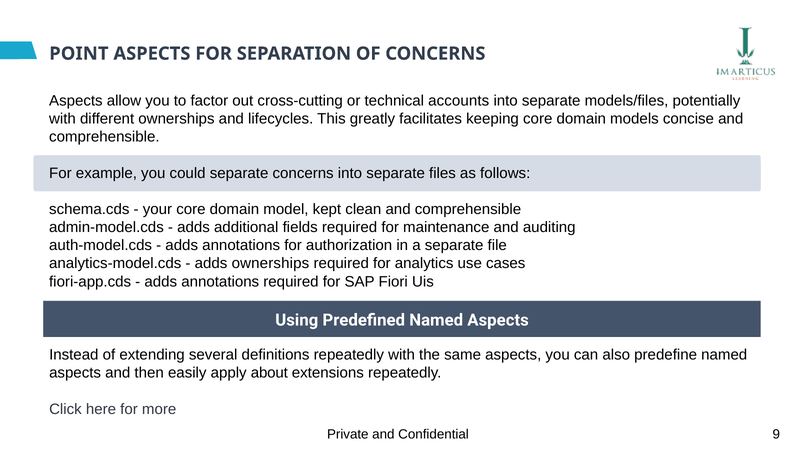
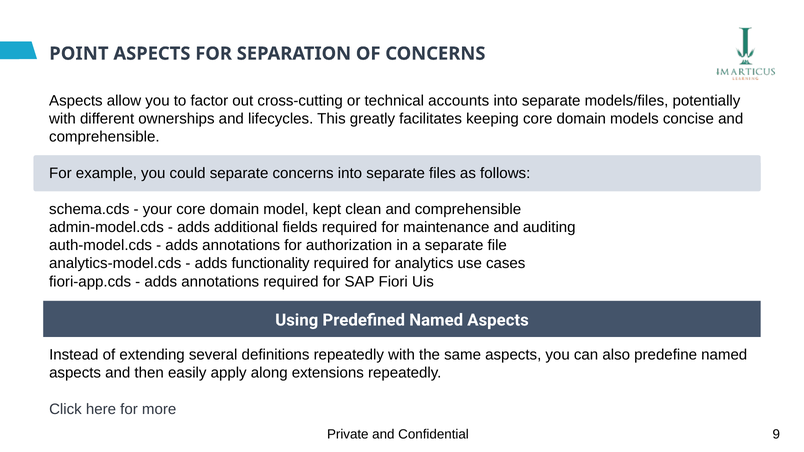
adds ownerships: ownerships -> functionality (271, 264)
about: about -> along (269, 373)
